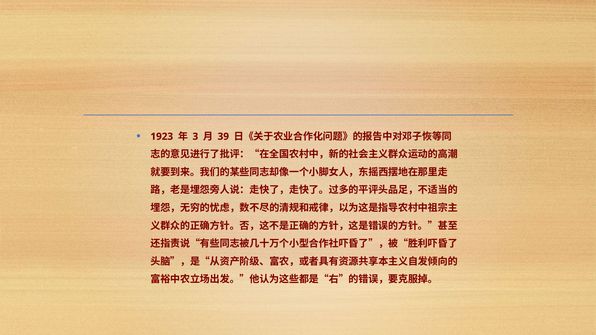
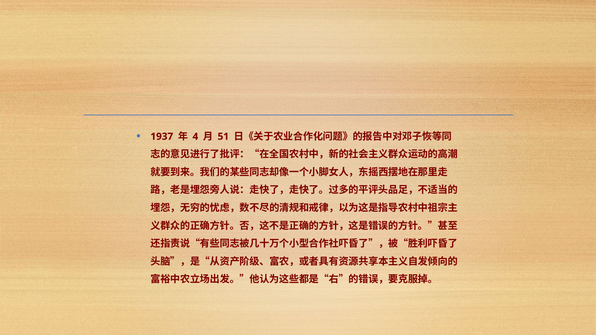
1923: 1923 -> 1937 (162, 137)
3: 3 -> 4 (195, 137)
39: 39 -> 51 (223, 137)
